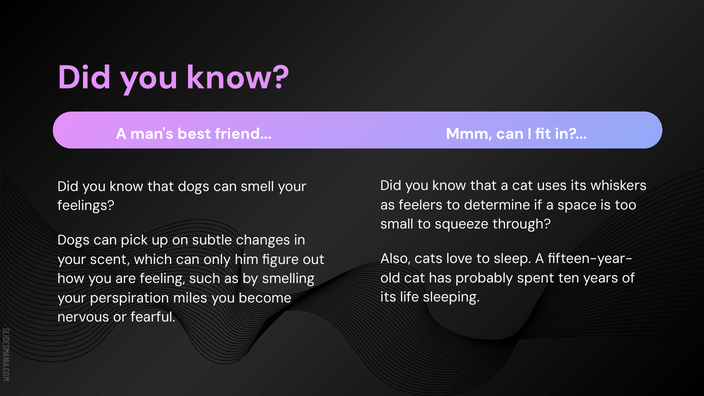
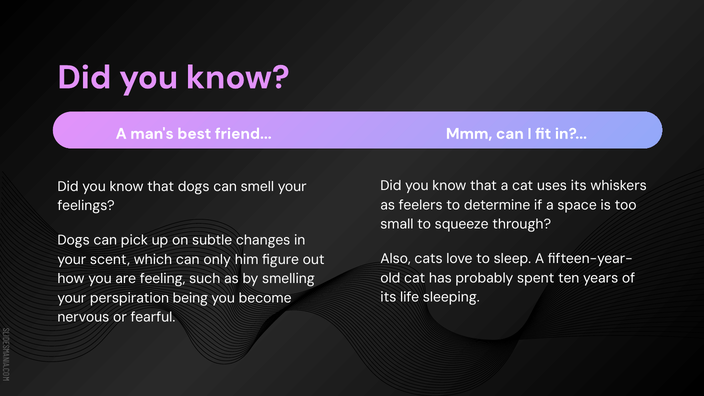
miles: miles -> being (190, 298)
